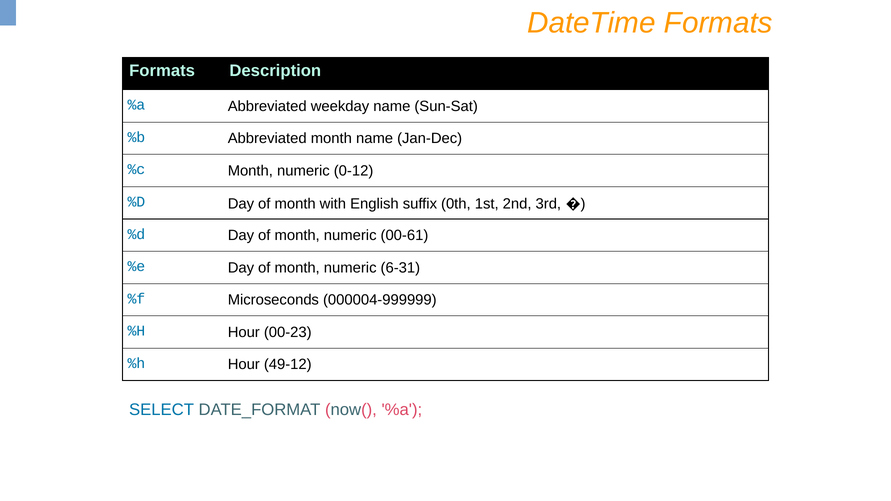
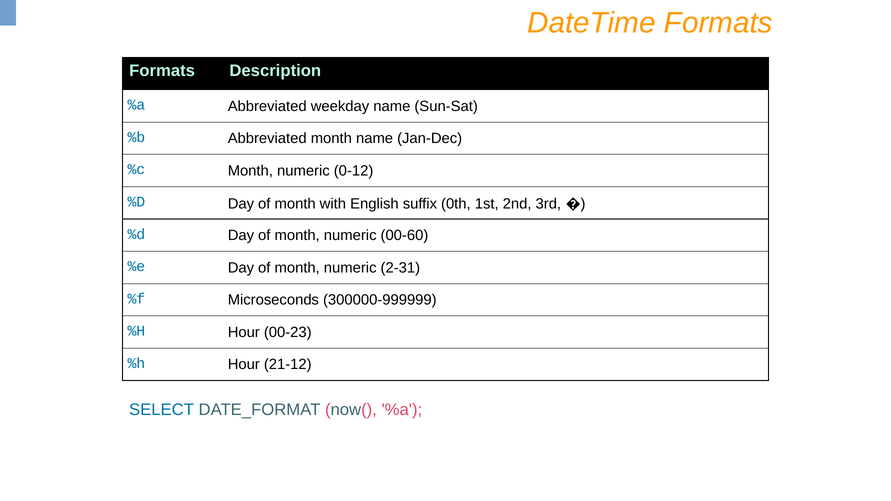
00-61: 00-61 -> 00-60 (404, 235)
6-31: 6-31 -> 2-31 (400, 268)
000004-999999: 000004-999999 -> 300000-999999 (380, 300)
49-12: 49-12 -> 21-12 (288, 365)
